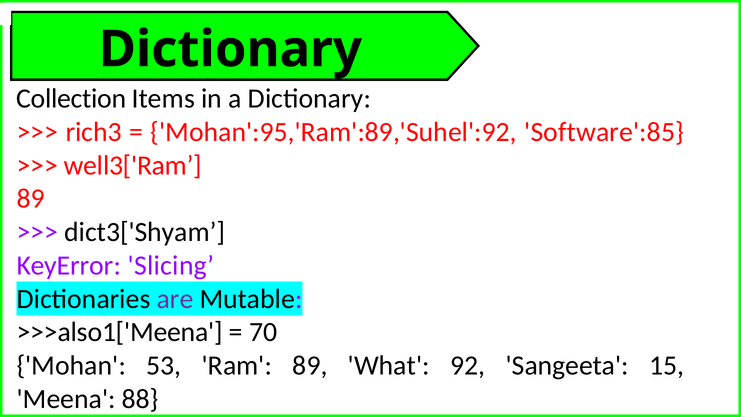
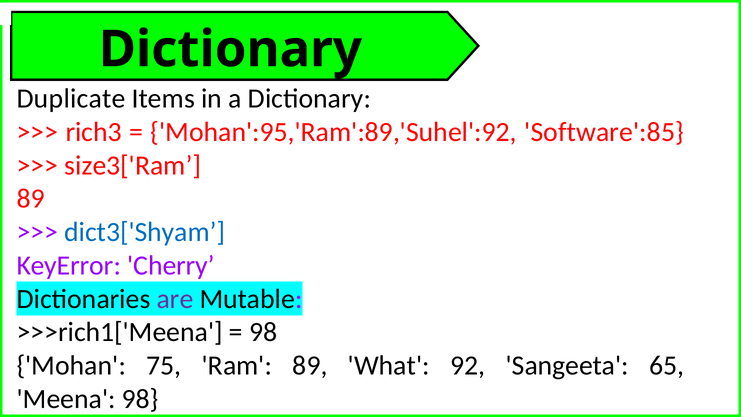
Collection: Collection -> Duplicate (71, 99)
well3['Ram: well3['Ram -> size3['Ram (133, 165)
dict3['Shyam colour: black -> blue (145, 232)
Slicing: Slicing -> Cherry (171, 265)
>>>also1['Meena: >>>also1['Meena -> >>>rich1['Meena (120, 332)
70: 70 -> 98 (263, 332)
53: 53 -> 75 (164, 365)
15: 15 -> 65 (667, 365)
Meena 88: 88 -> 98 (140, 399)
